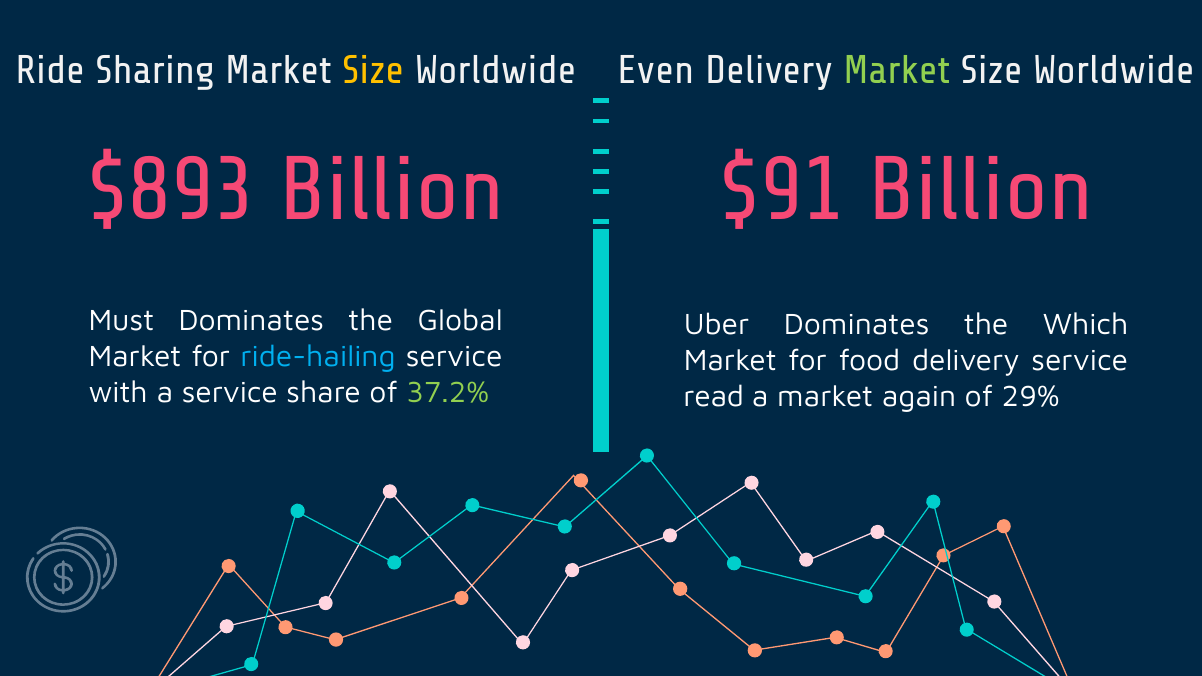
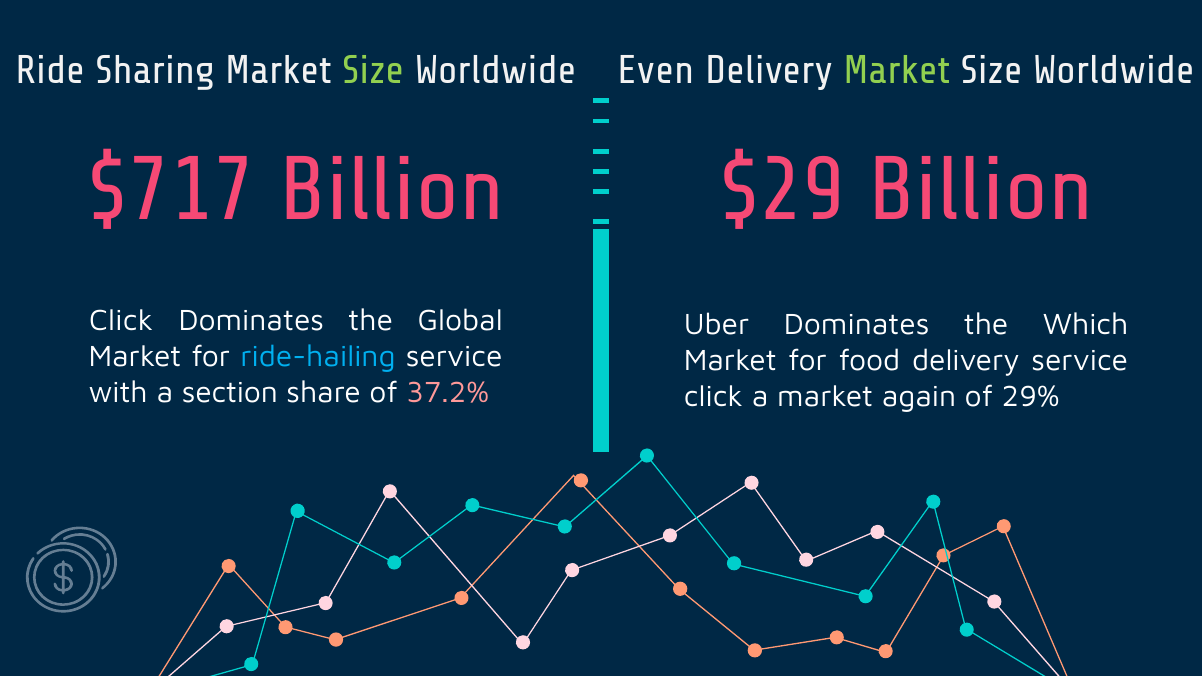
Size colour: yellow -> light green (373, 70)
$893: $893 -> $717 (171, 190)
$91: $91 -> $29 (782, 190)
Must: Must -> Click (121, 321)
a service: service -> section (230, 393)
37.2% colour: light green -> pink (448, 393)
read: read -> click (713, 397)
